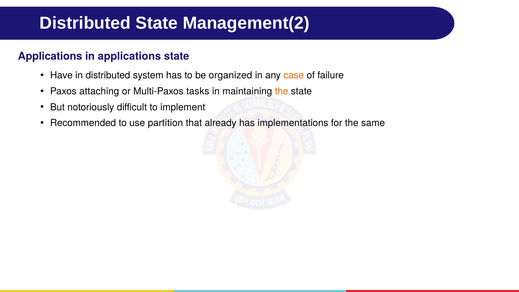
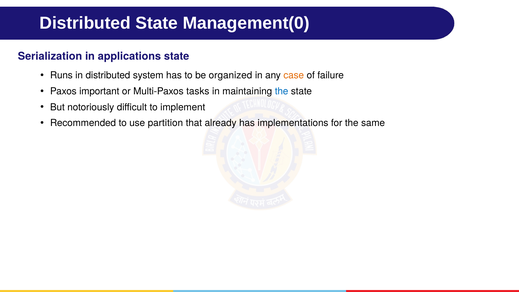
Management(2: Management(2 -> Management(0 (246, 23)
Applications: Applications -> Serialization (50, 56)
Have: Have -> Runs (61, 75)
attaching: attaching -> important (99, 91)
the colour: orange -> blue (282, 91)
